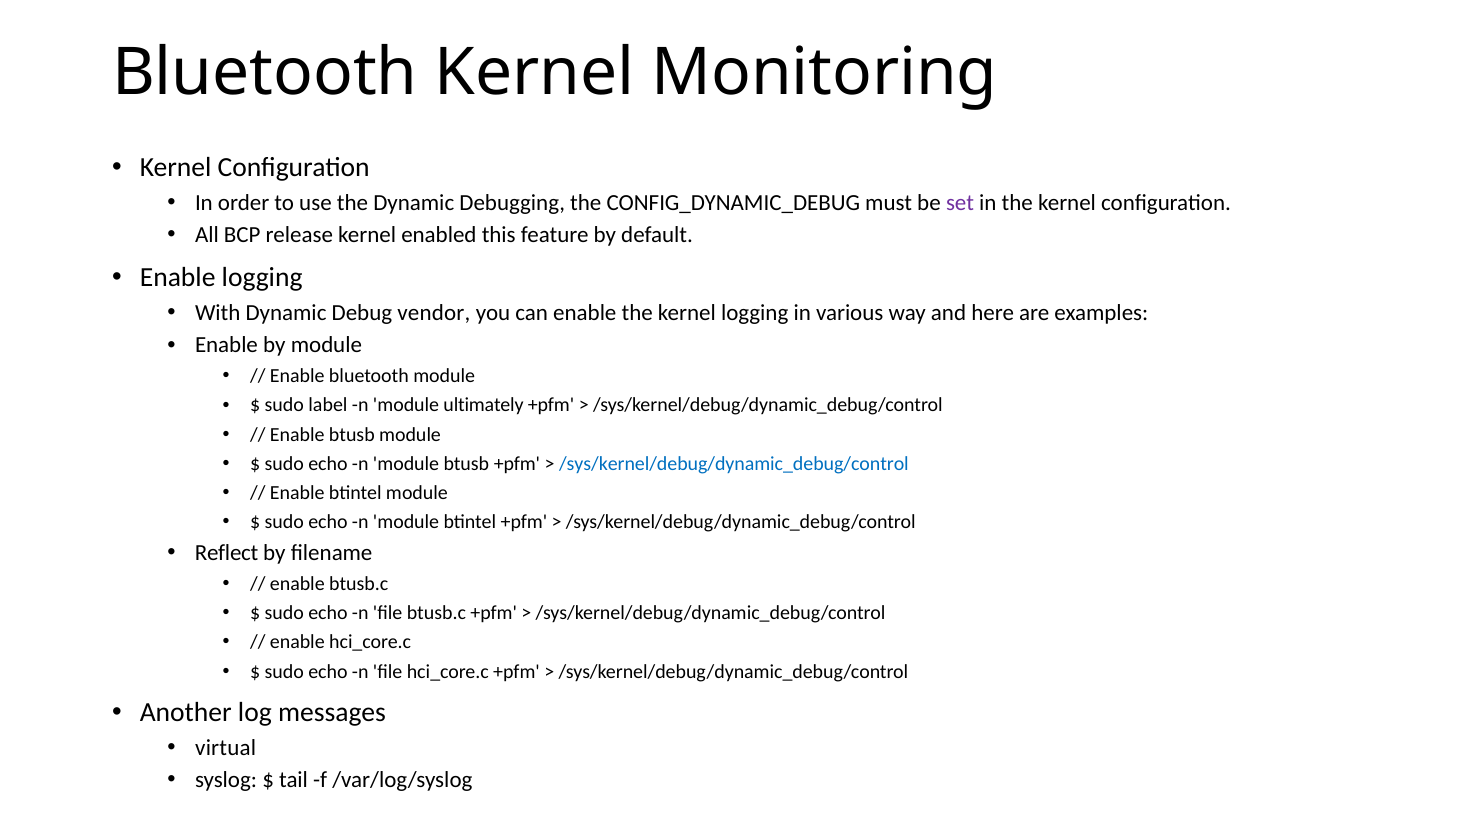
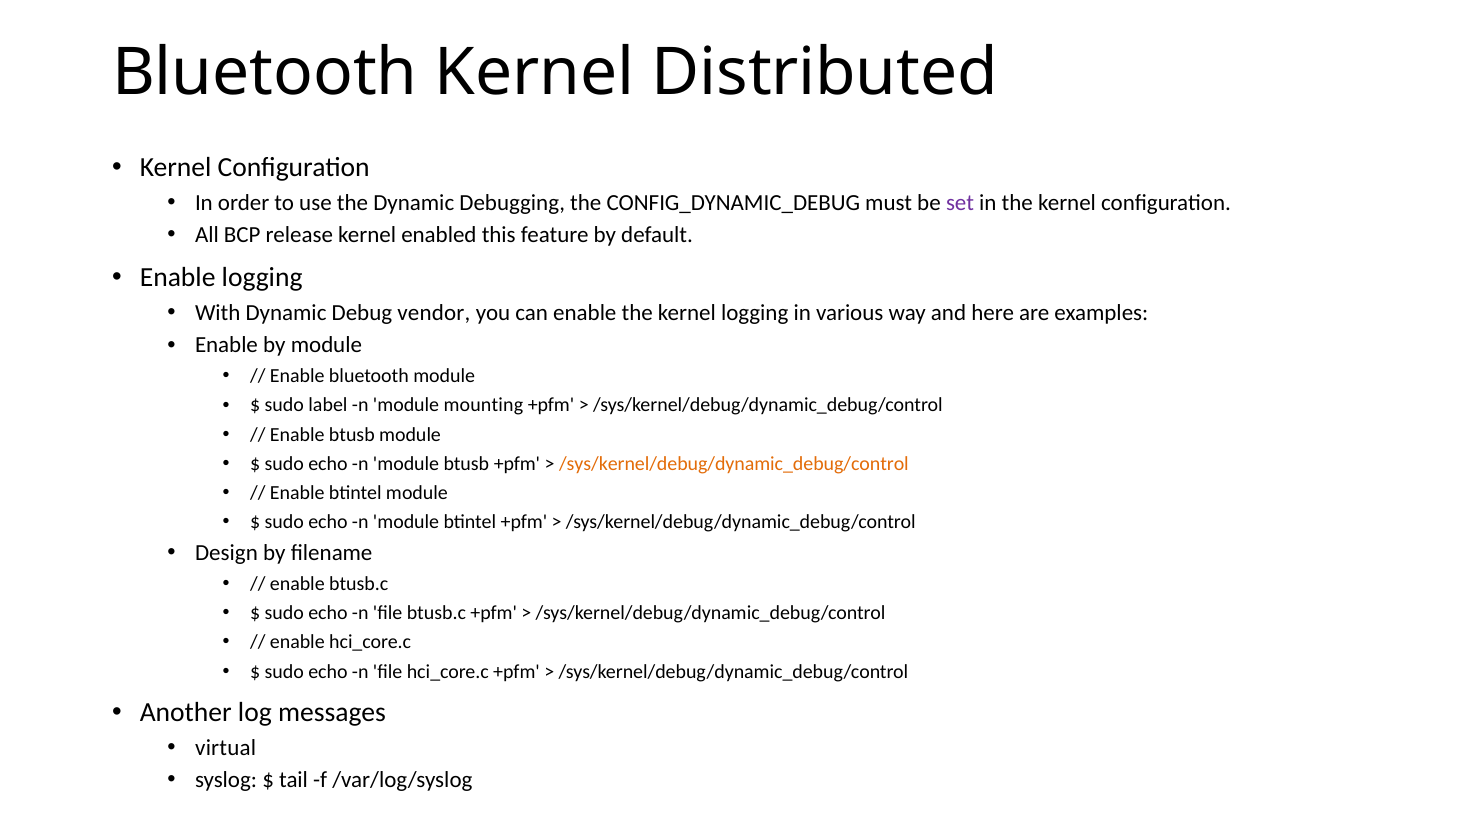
Monitoring: Monitoring -> Distributed (825, 73)
ultimately: ultimately -> mounting (483, 405)
/sys/kernel/debug/dynamic_debug/control colour: blue -> orange (734, 464)
Reflect: Reflect -> Design (226, 553)
